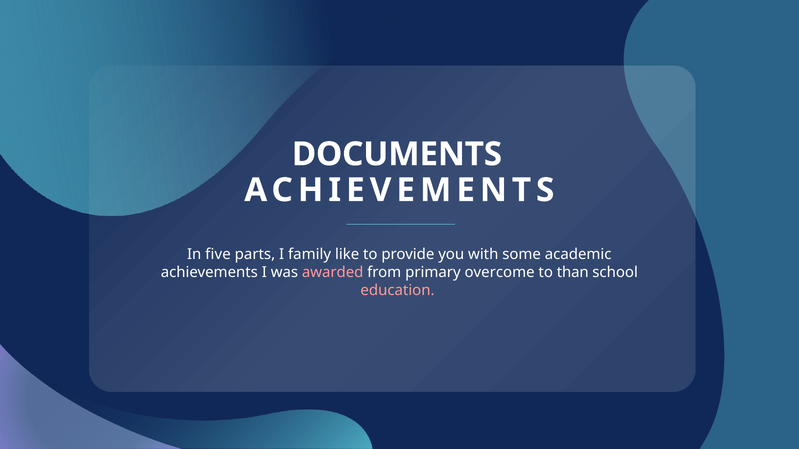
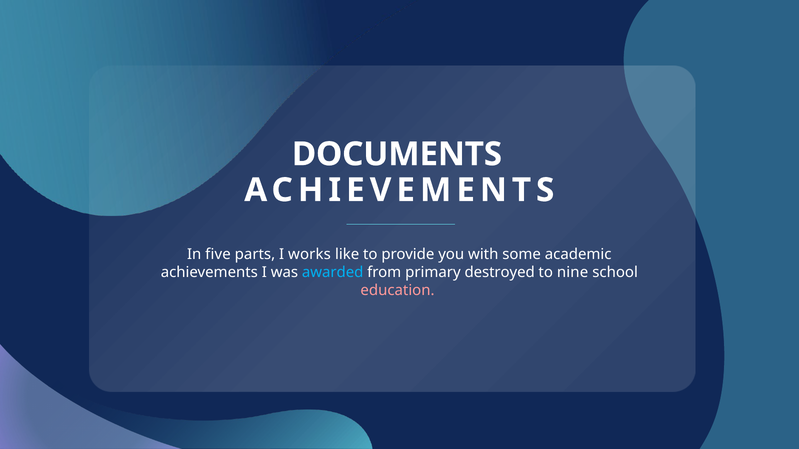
family: family -> works (309, 255)
awarded colour: pink -> light blue (333, 273)
overcome: overcome -> destroyed (500, 273)
than: than -> nine (573, 273)
